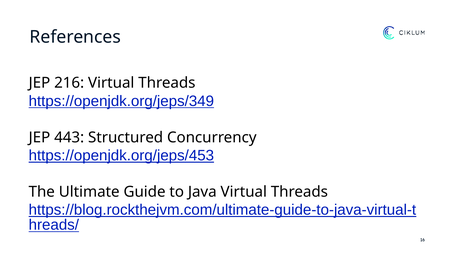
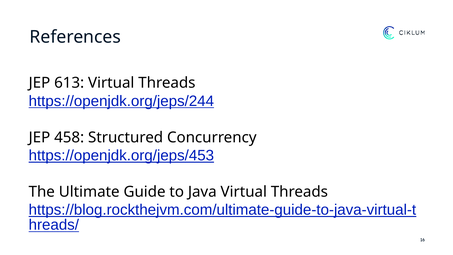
216: 216 -> 613 (69, 83)
https://openjdk.org/jeps/349: https://openjdk.org/jeps/349 -> https://openjdk.org/jeps/244 (121, 101)
443: 443 -> 458 (69, 137)
